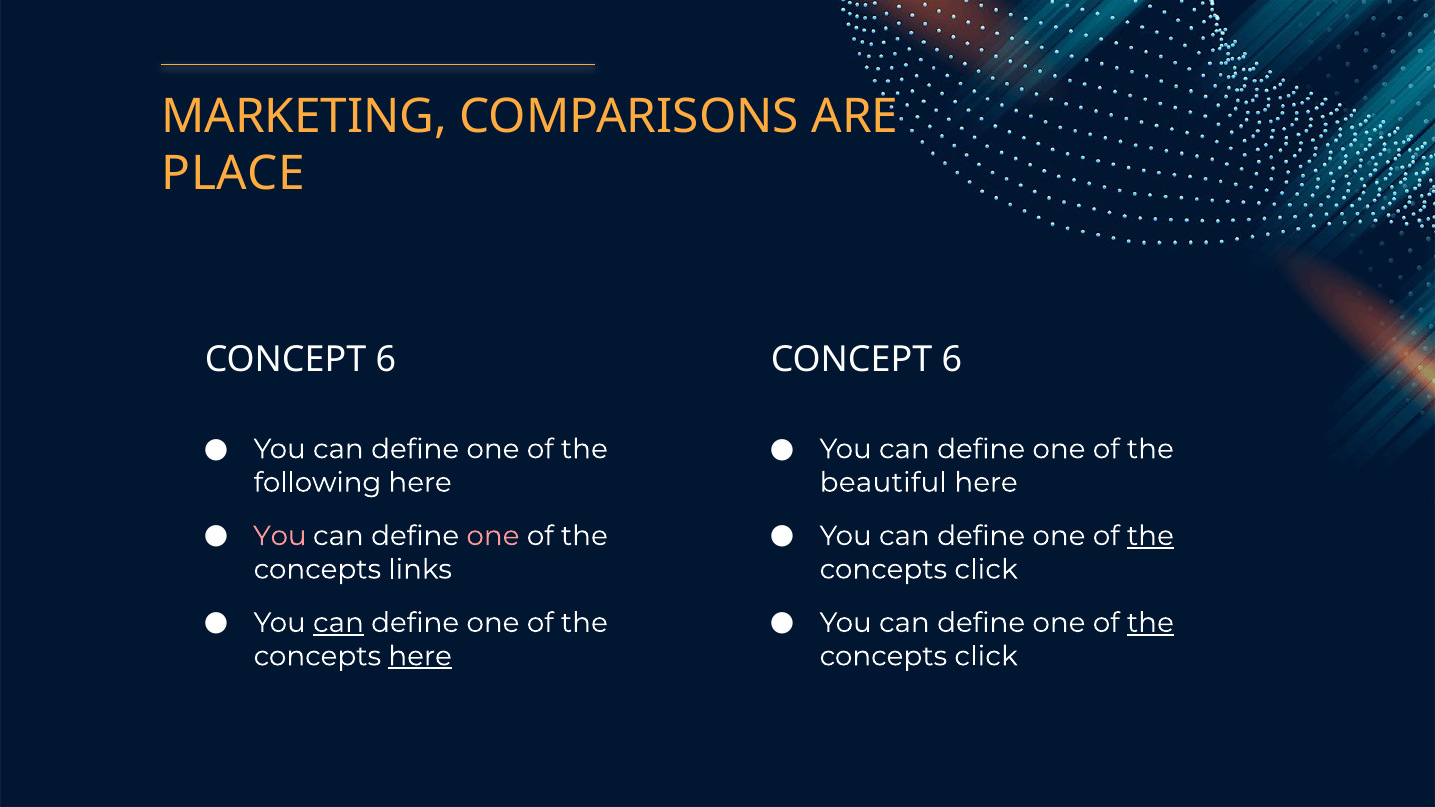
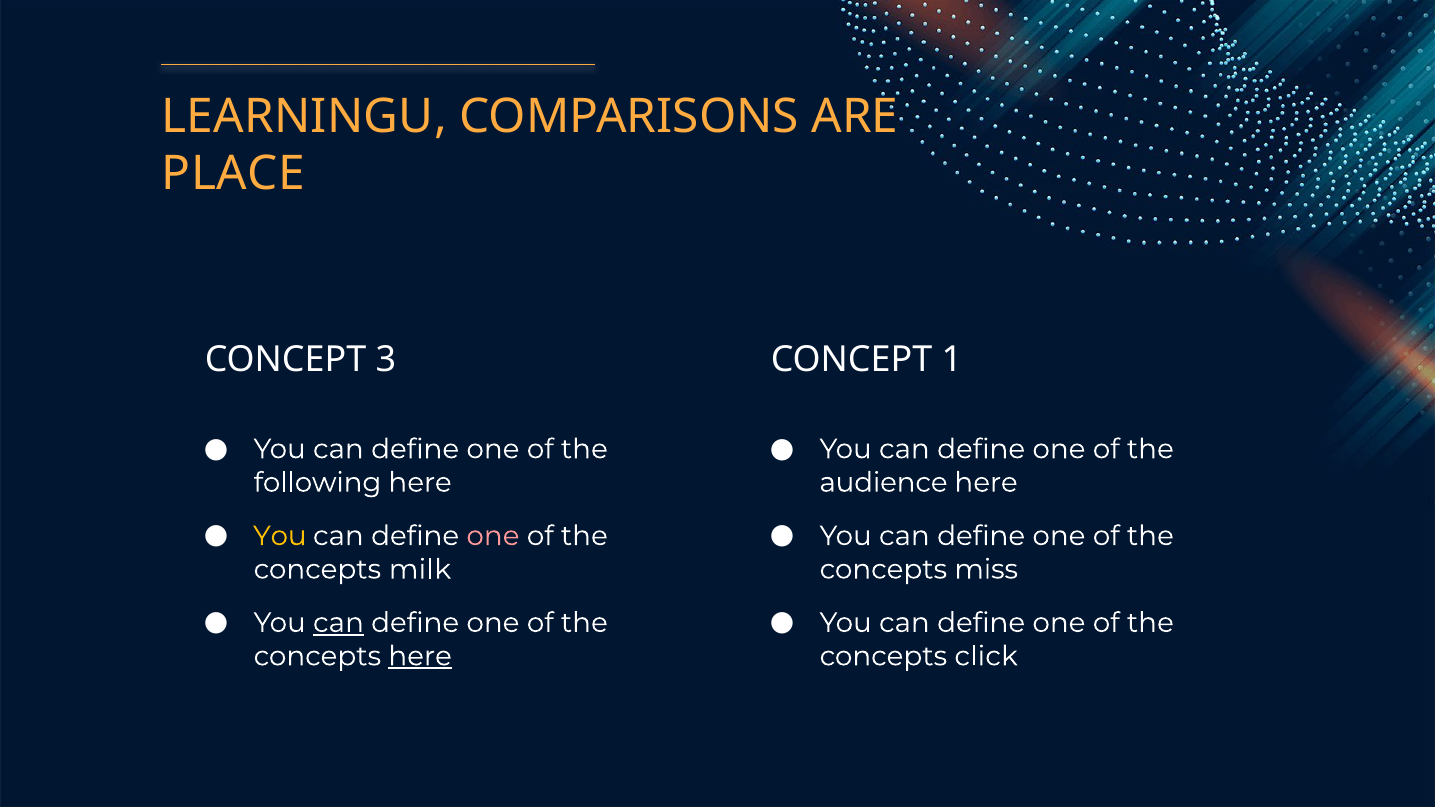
MARKETING: MARKETING -> LEARNINGU (304, 116)
6: 6 -> 3 (386, 359)
6: 6 -> 1 (952, 359)
beautiful: beautiful -> audience (884, 483)
You colour: pink -> yellow (280, 536)
the underline: present -> none (1150, 536)
links: links -> milk (420, 569)
click: click -> miss (986, 569)
the underline: present -> none (1150, 623)
